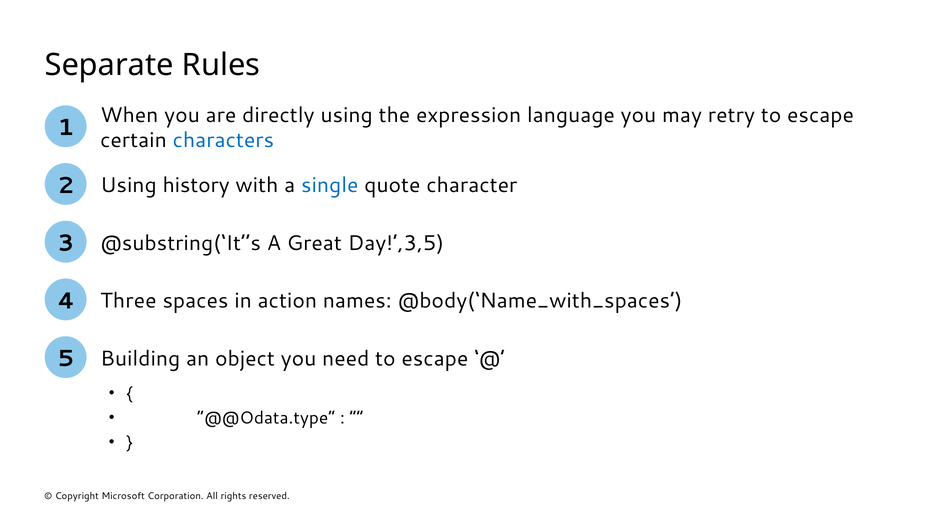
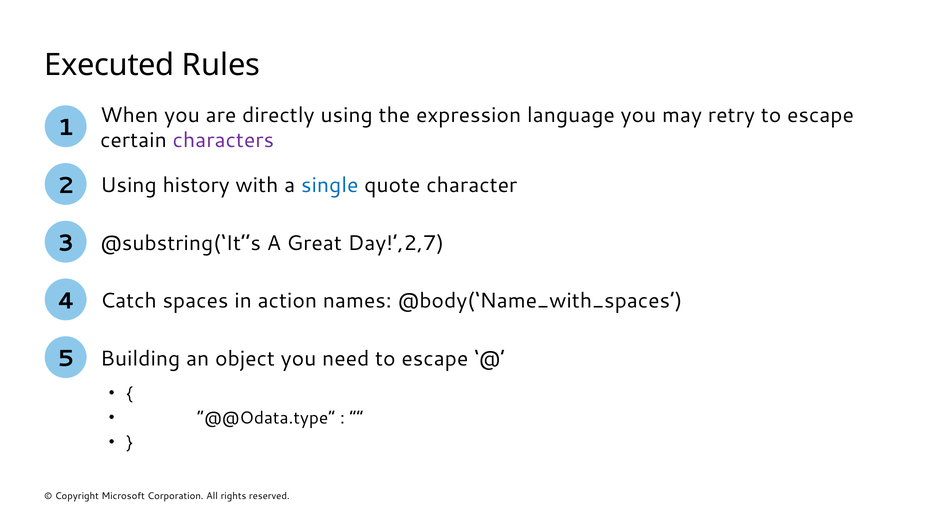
Separate: Separate -> Executed (109, 65)
characters colour: blue -> purple (223, 140)
Day!’,3,5: Day!’,3,5 -> Day!’,2,7 (396, 243)
Three: Three -> Catch (129, 301)
